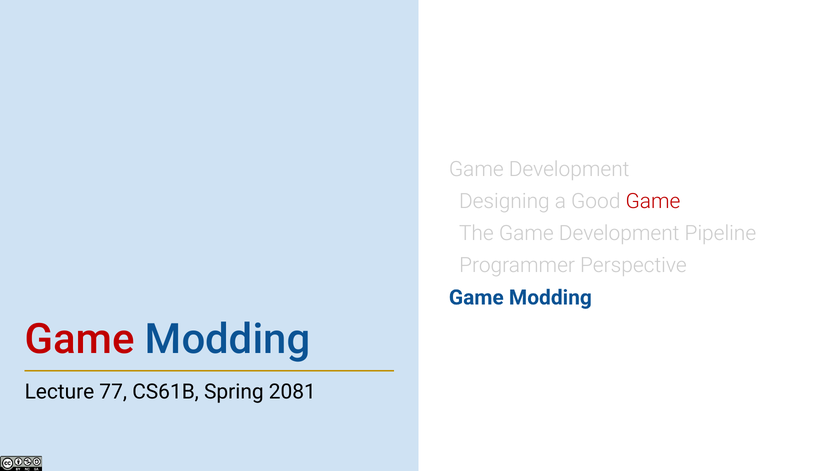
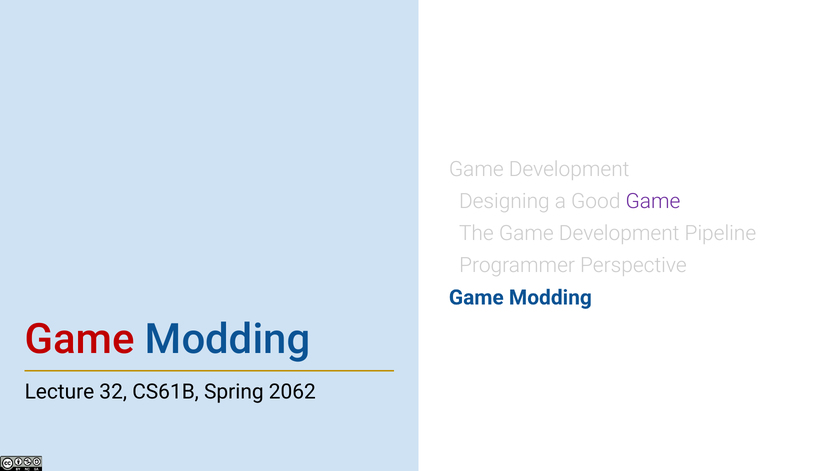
Game colour: red -> purple (653, 201)
77: 77 -> 32 (113, 392)
2081: 2081 -> 2062 (292, 392)
